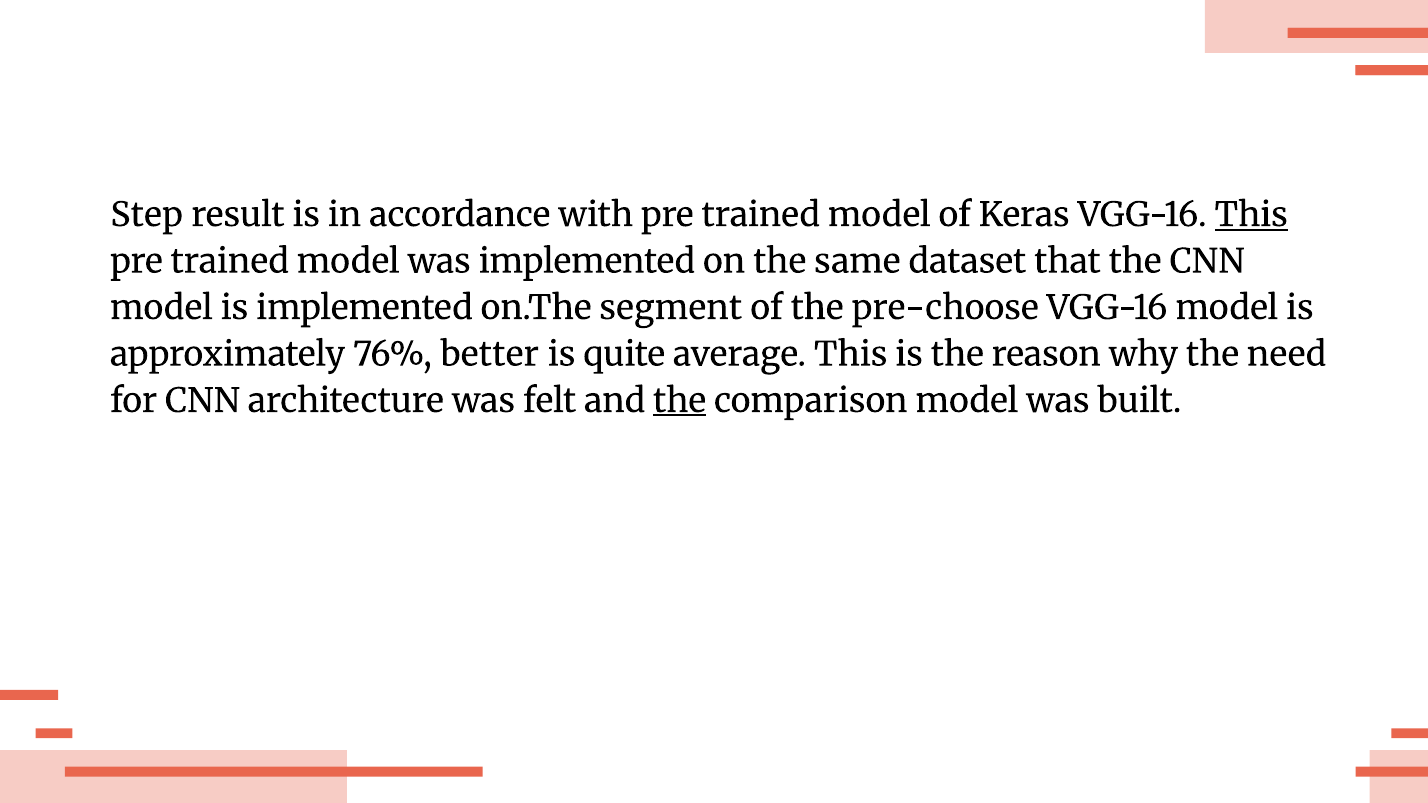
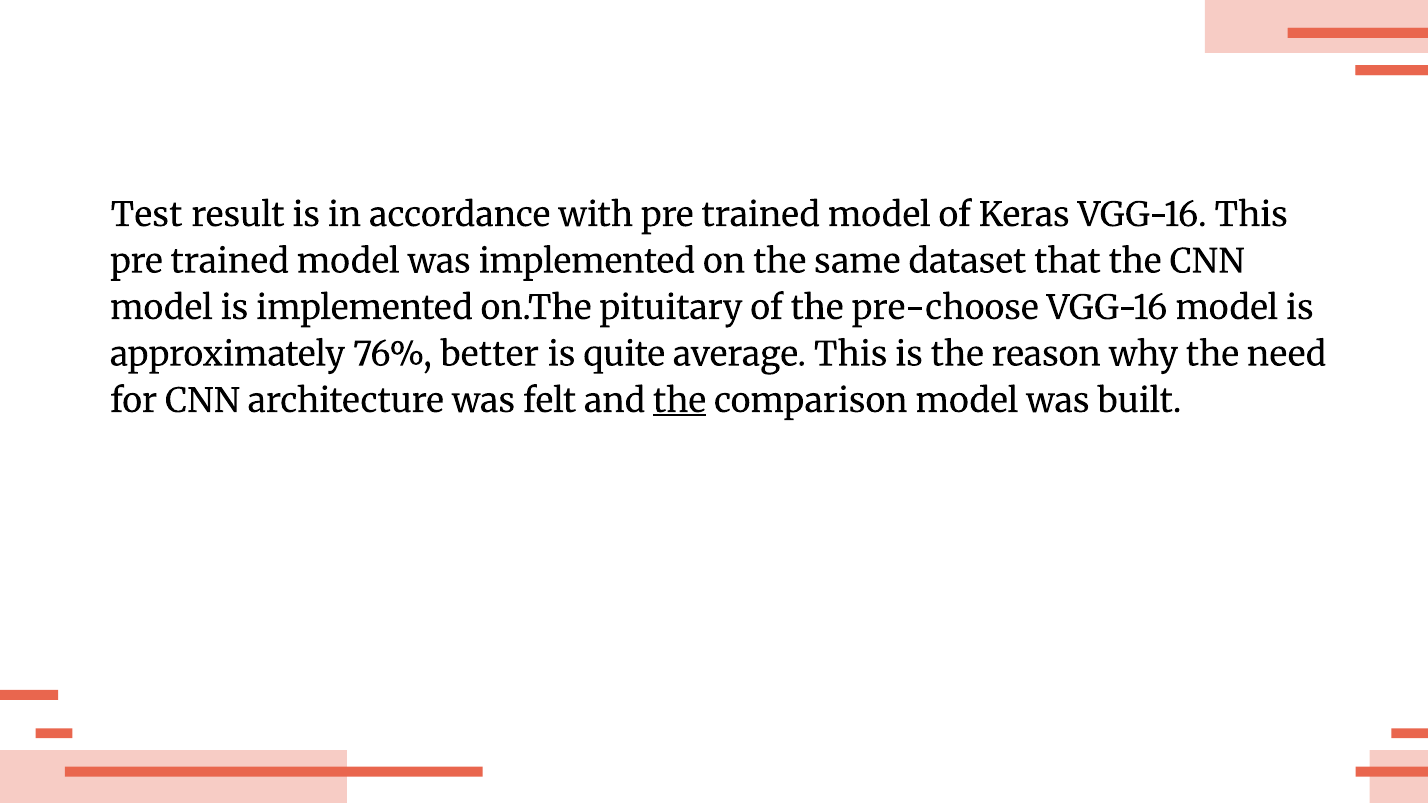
Step: Step -> Test (147, 215)
This underline: present -> none (1251, 215)
segment: segment -> pituitary (671, 308)
